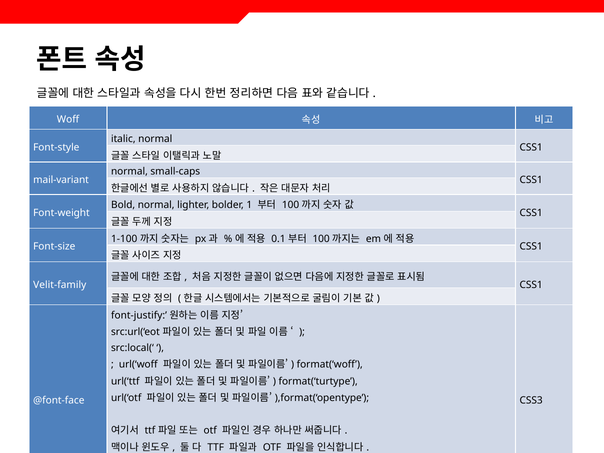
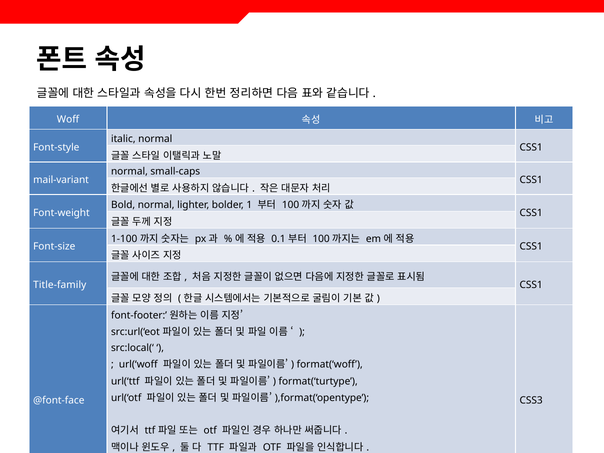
Velit-family: Velit-family -> Title-family (60, 285)
font-justify: font-justify -> font-footer (139, 315)
